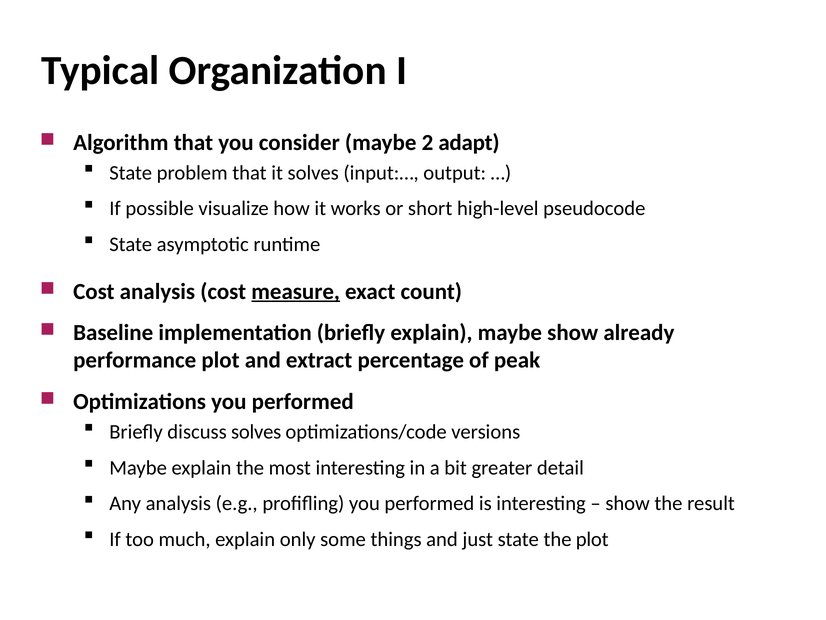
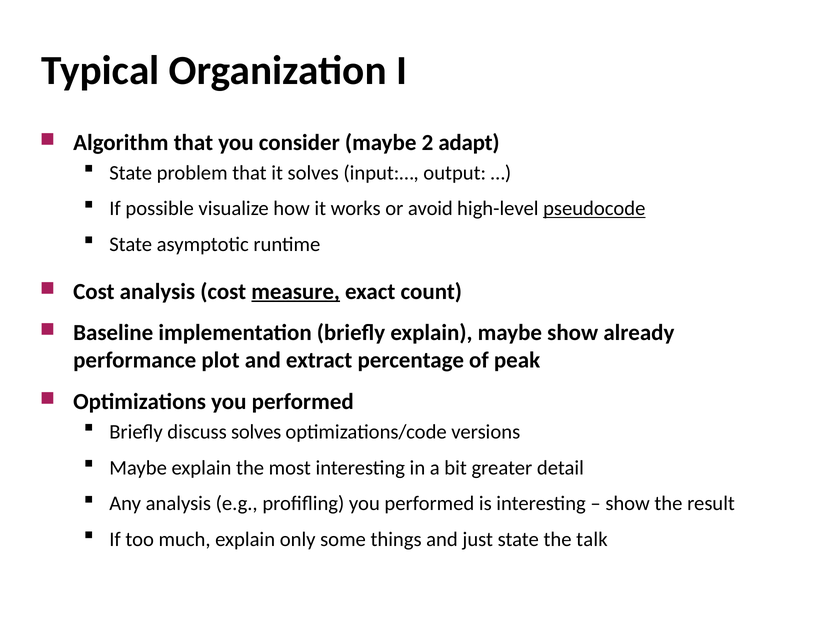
short: short -> avoid (430, 208)
pseudocode underline: none -> present (594, 208)
the plot: plot -> talk (592, 539)
